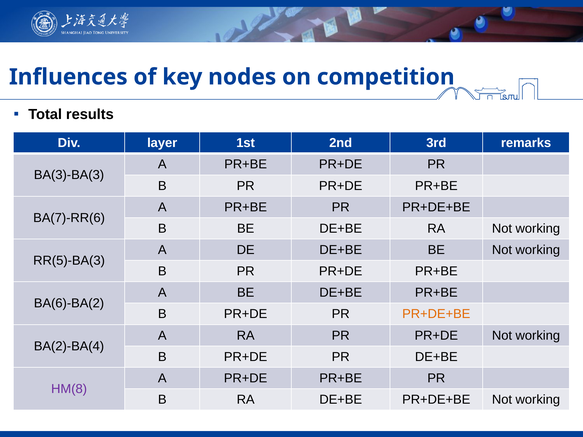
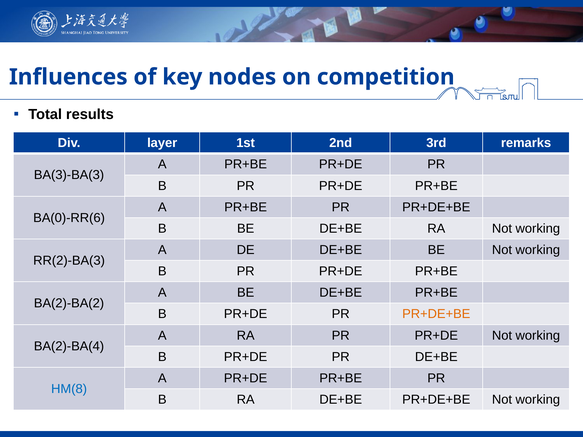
BA(7)-RR(6: BA(7)-RR(6 -> BA(0)-RR(6 (69, 218)
RR(5)-BA(3: RR(5)-BA(3 -> RR(2)-BA(3 (69, 261)
BA(6)-BA(2: BA(6)-BA(2 -> BA(2)-BA(2 (69, 304)
HM(8 colour: purple -> blue (69, 389)
